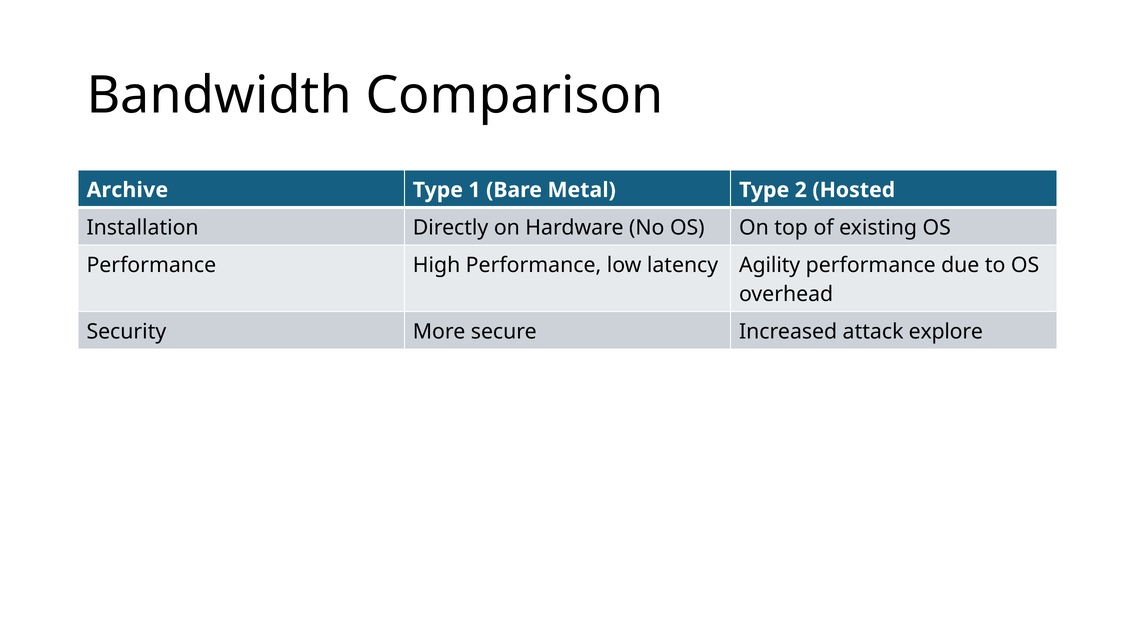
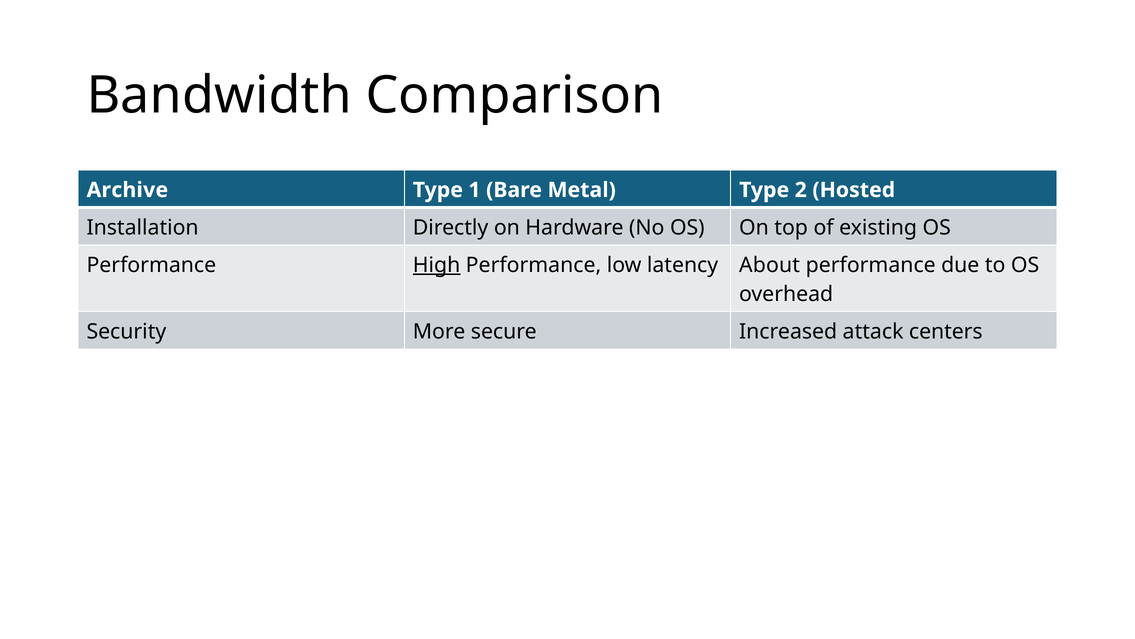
High underline: none -> present (437, 265)
Agility: Agility -> About (770, 265)
explore: explore -> centers (946, 331)
